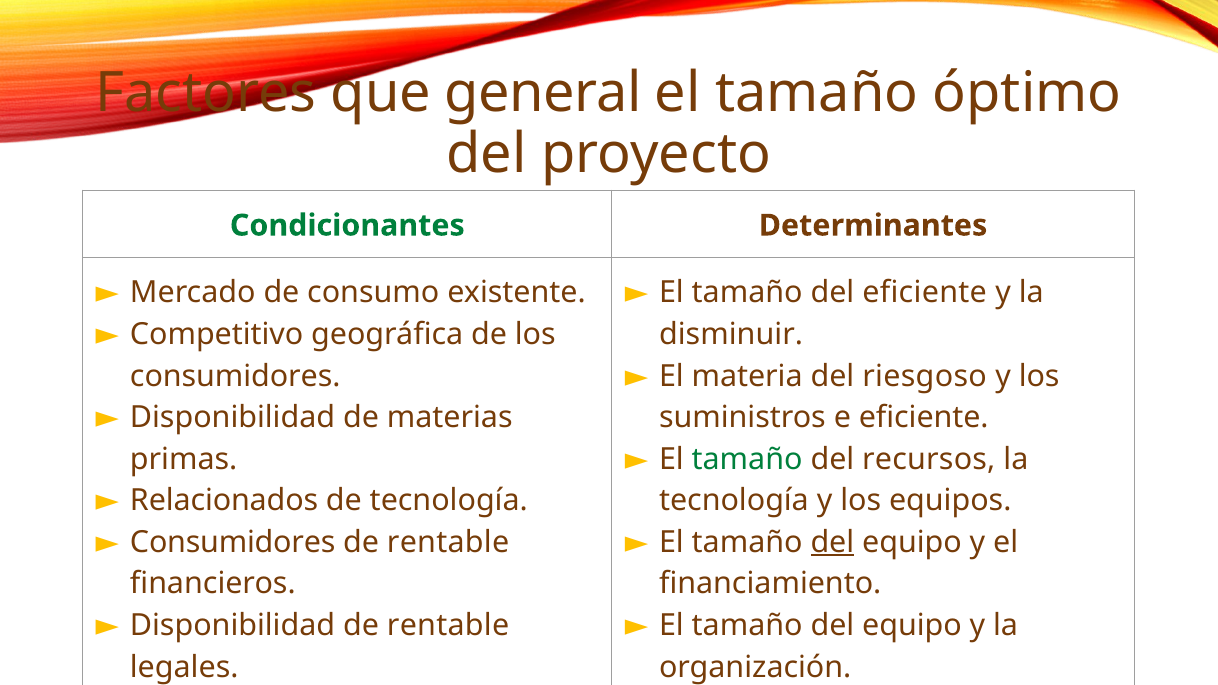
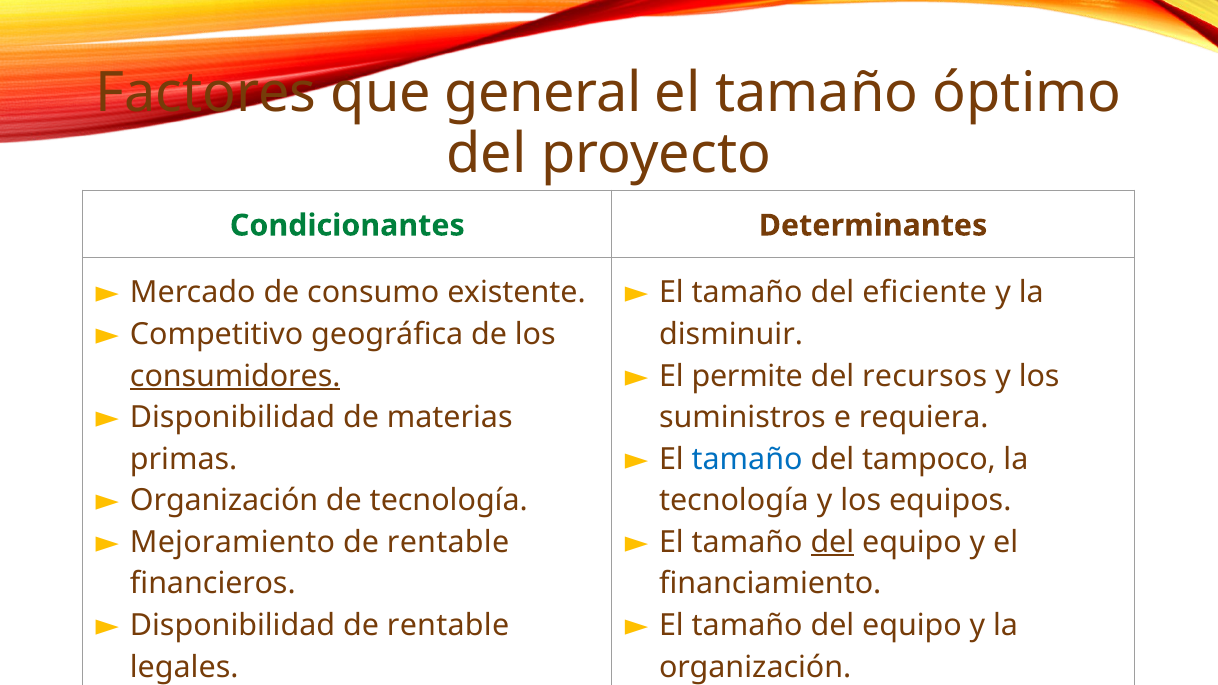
materia: materia -> permite (747, 376)
riesgoso: riesgoso -> recursos (925, 376)
consumidores underline: none -> present (235, 376)
e eficiente: eficiente -> requiera (924, 418)
tamaño colour: green -> blue (747, 459)
recursos: recursos -> tampoco (929, 459)
Relacionados: Relacionados -> Organización (224, 501)
Consumidores: Consumidores -> Mejoramiento (232, 542)
